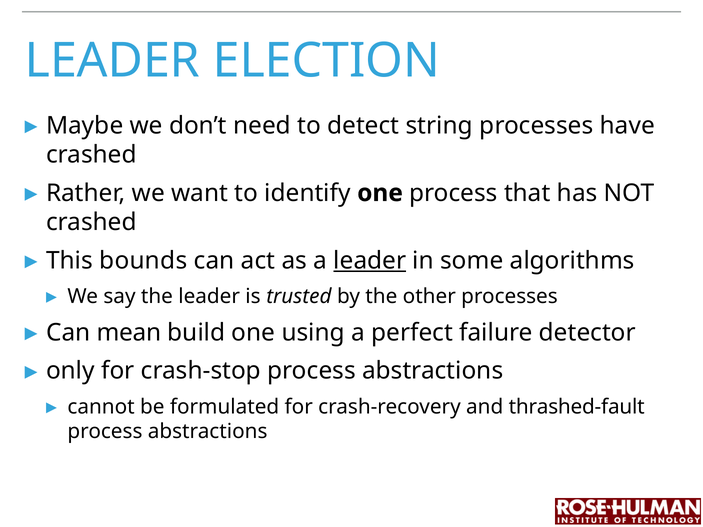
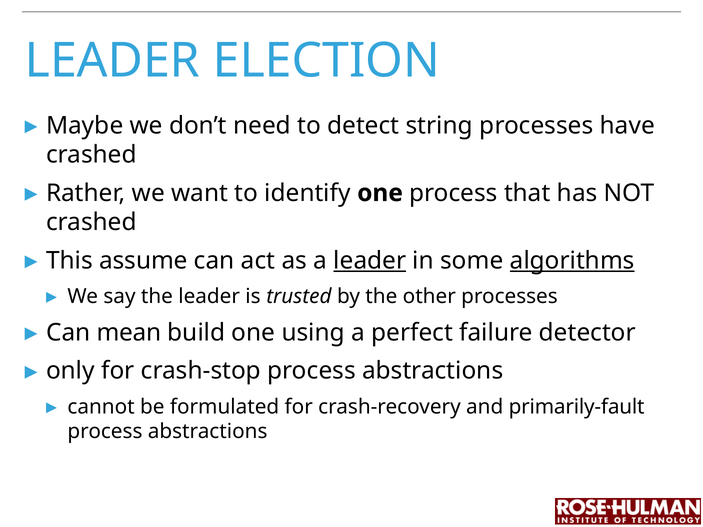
bounds: bounds -> assume (143, 261)
algorithms underline: none -> present (572, 261)
thrashed-fault: thrashed-fault -> primarily-fault (577, 407)
